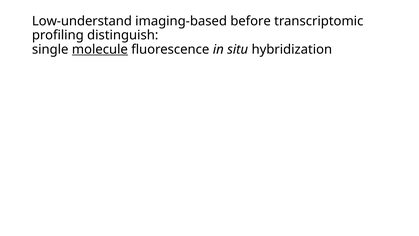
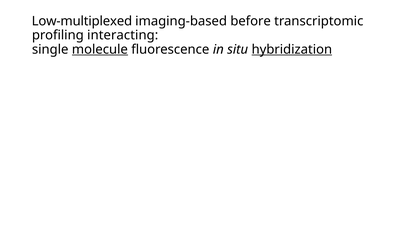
Low-understand: Low-understand -> Low-multiplexed (82, 21)
distinguish: distinguish -> interacting (123, 35)
hybridization underline: none -> present (292, 49)
